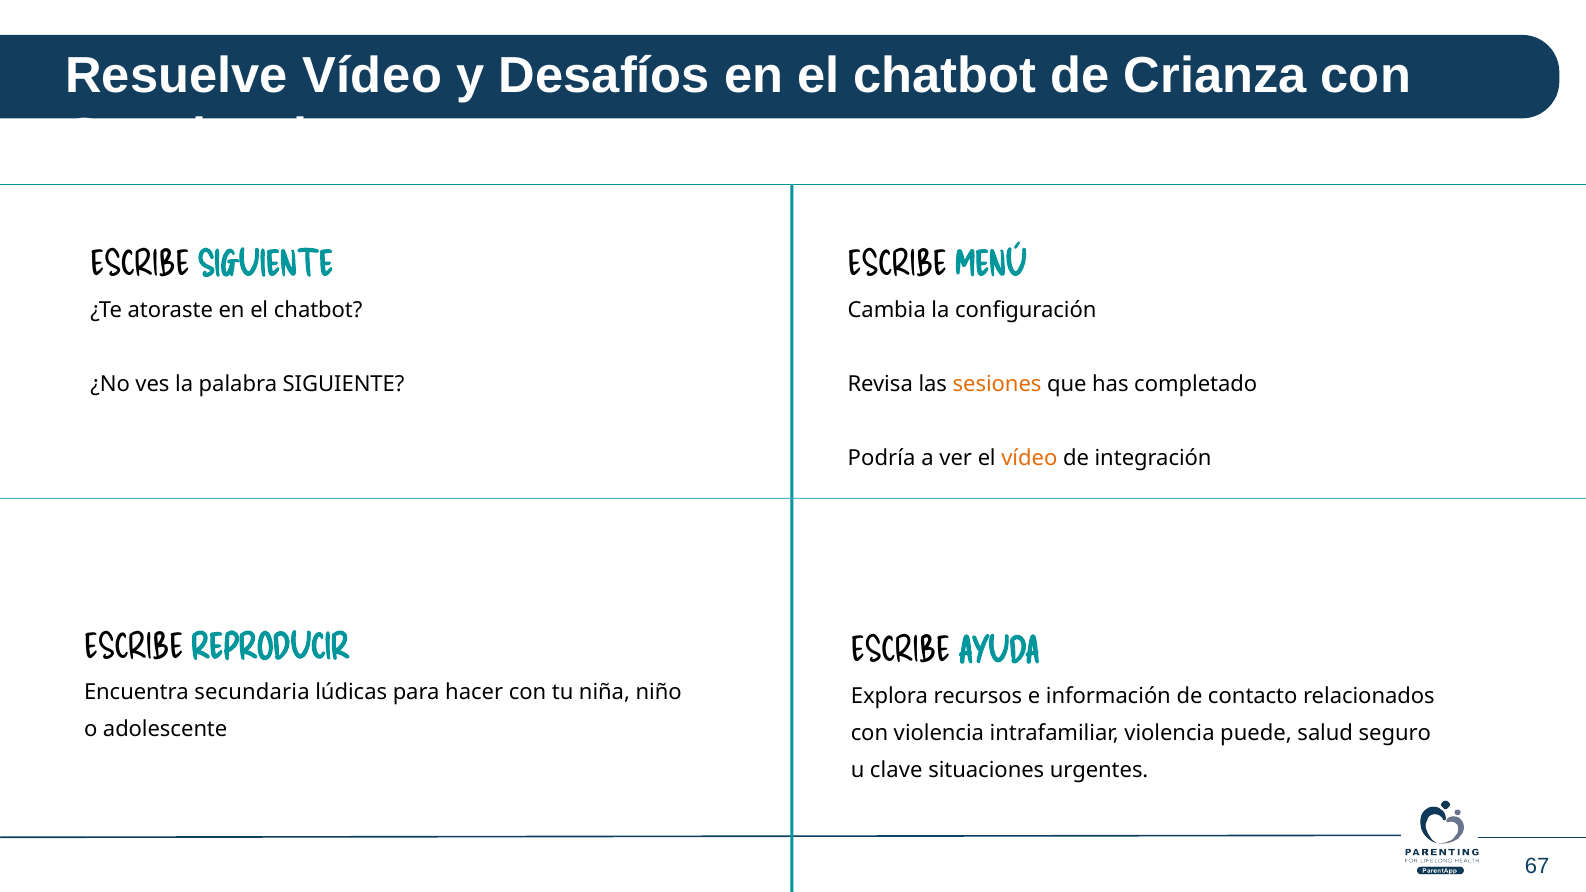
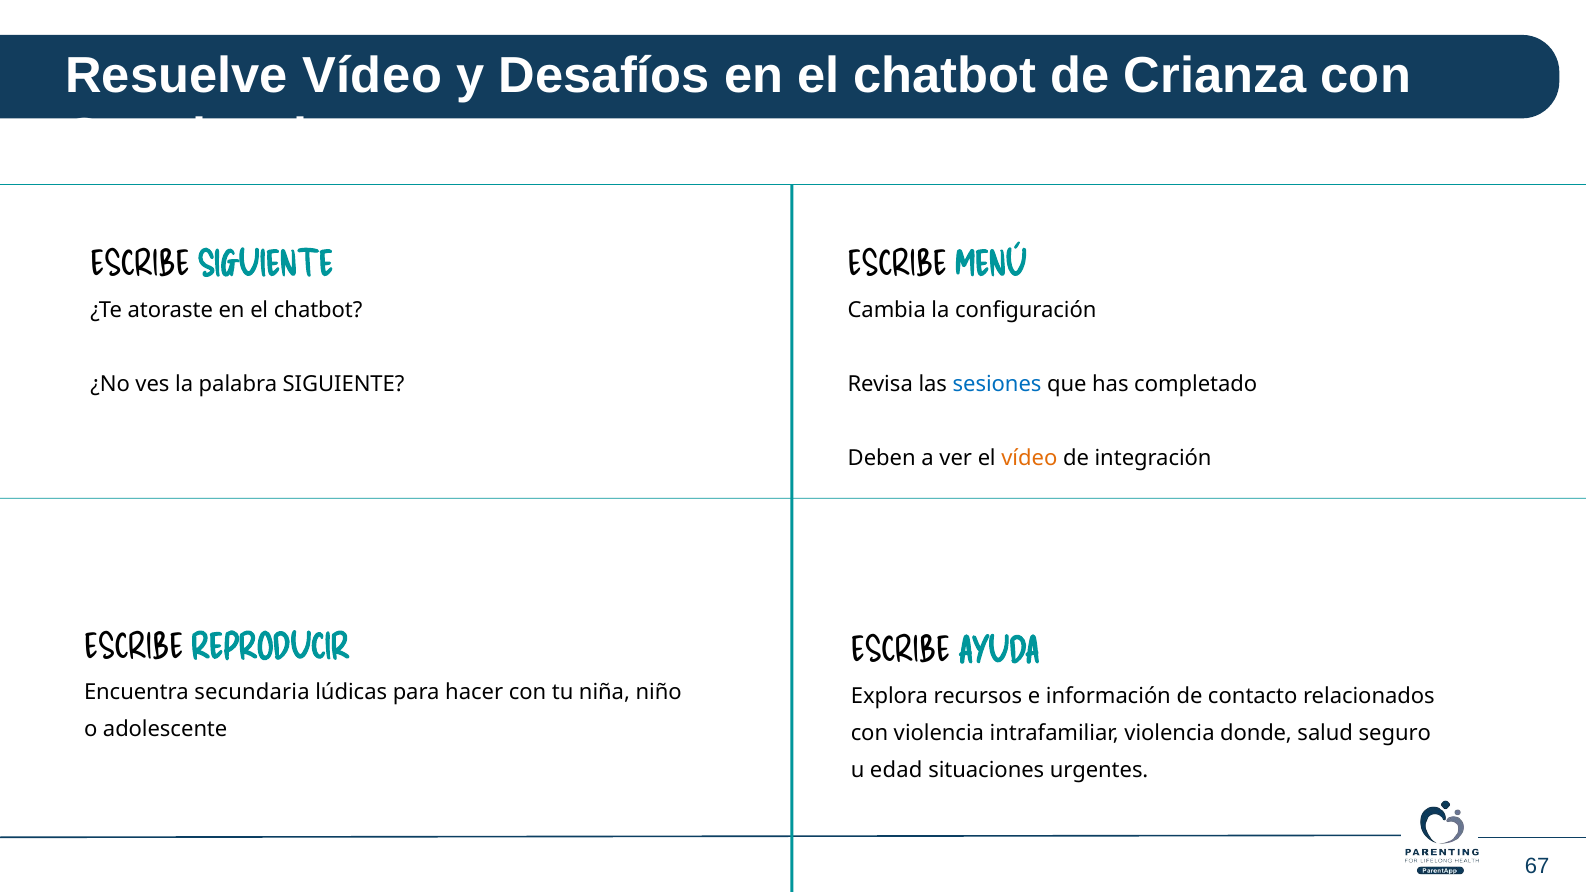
sesiones colour: orange -> blue (997, 384)
Podría: Podría -> Deben (882, 458)
puede: puede -> donde (1256, 733)
clave: clave -> edad (896, 770)
